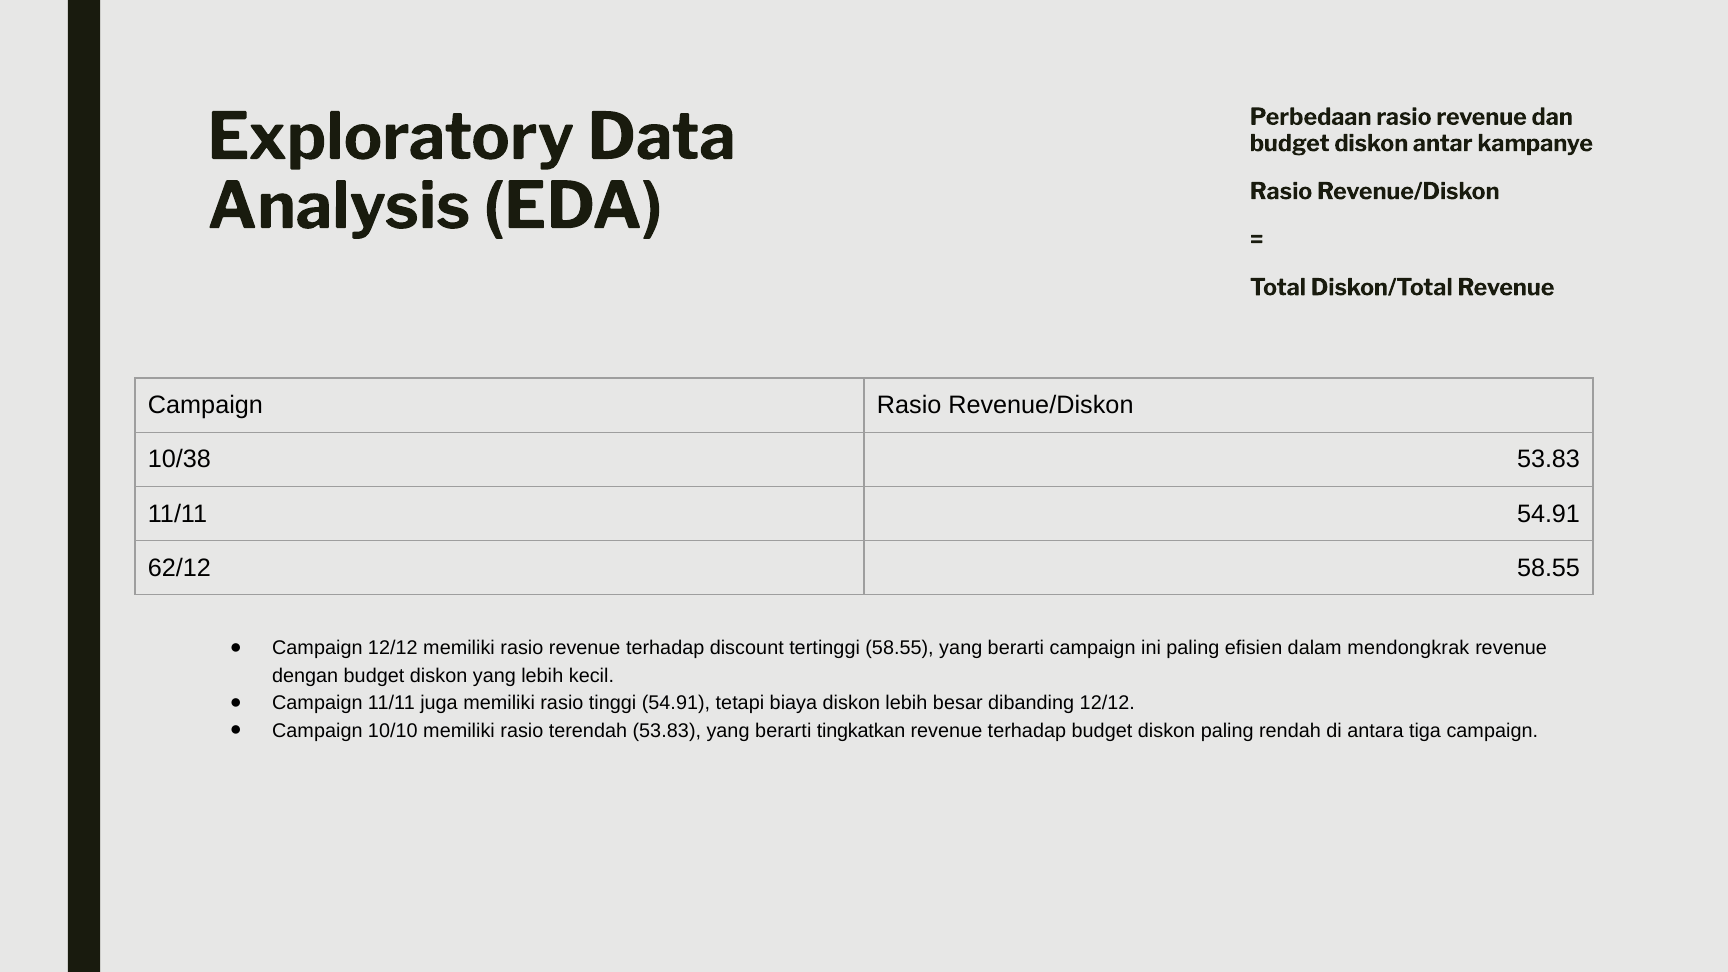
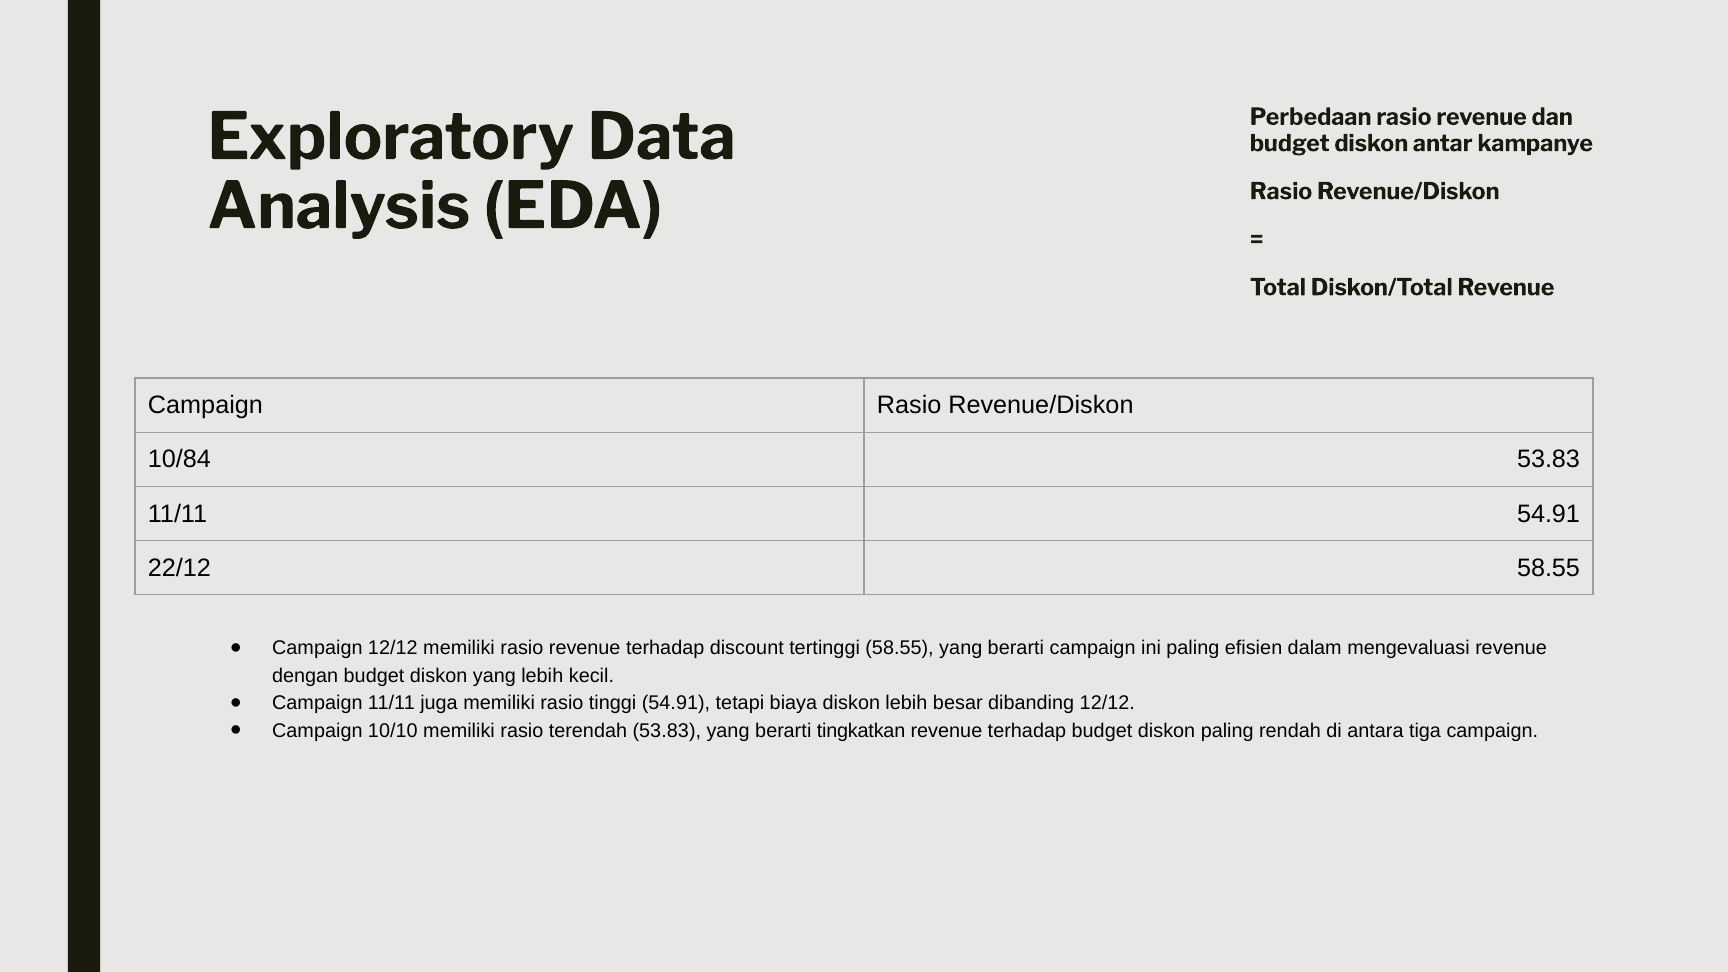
10/38: 10/38 -> 10/84 (179, 460)
62/12: 62/12 -> 22/12 (179, 568)
mendongkrak: mendongkrak -> mengevaluasi (1409, 648)
